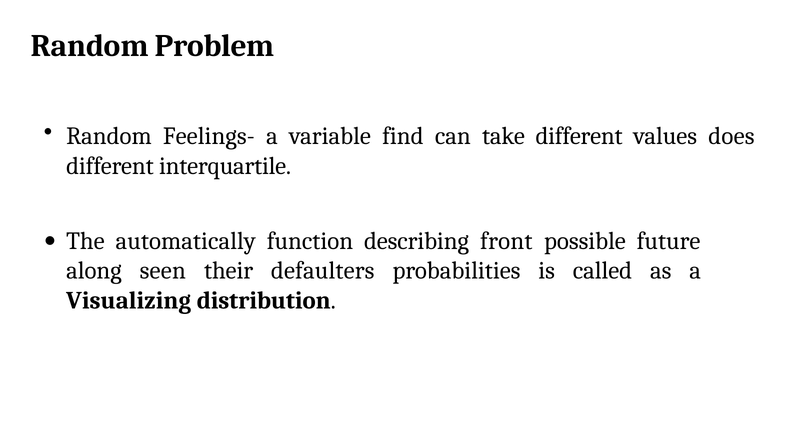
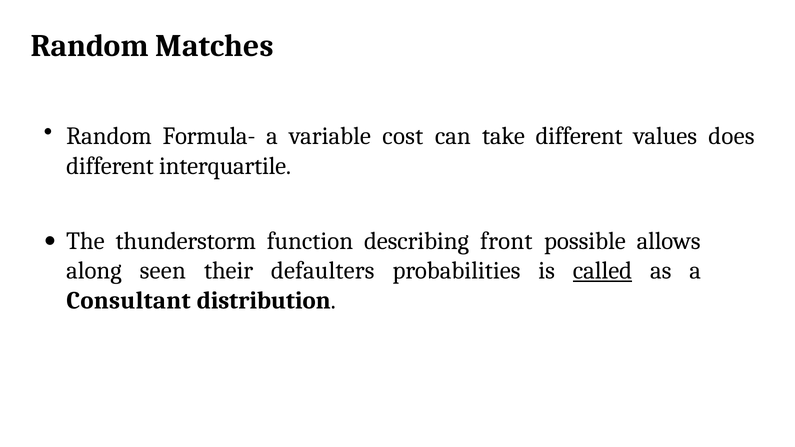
Problem: Problem -> Matches (214, 46)
Feelings-: Feelings- -> Formula- (209, 136)
find: find -> cost (403, 136)
automatically: automatically -> thunderstorm (186, 241)
future: future -> allows (669, 241)
called underline: none -> present (602, 271)
Visualizing: Visualizing -> Consultant (129, 301)
